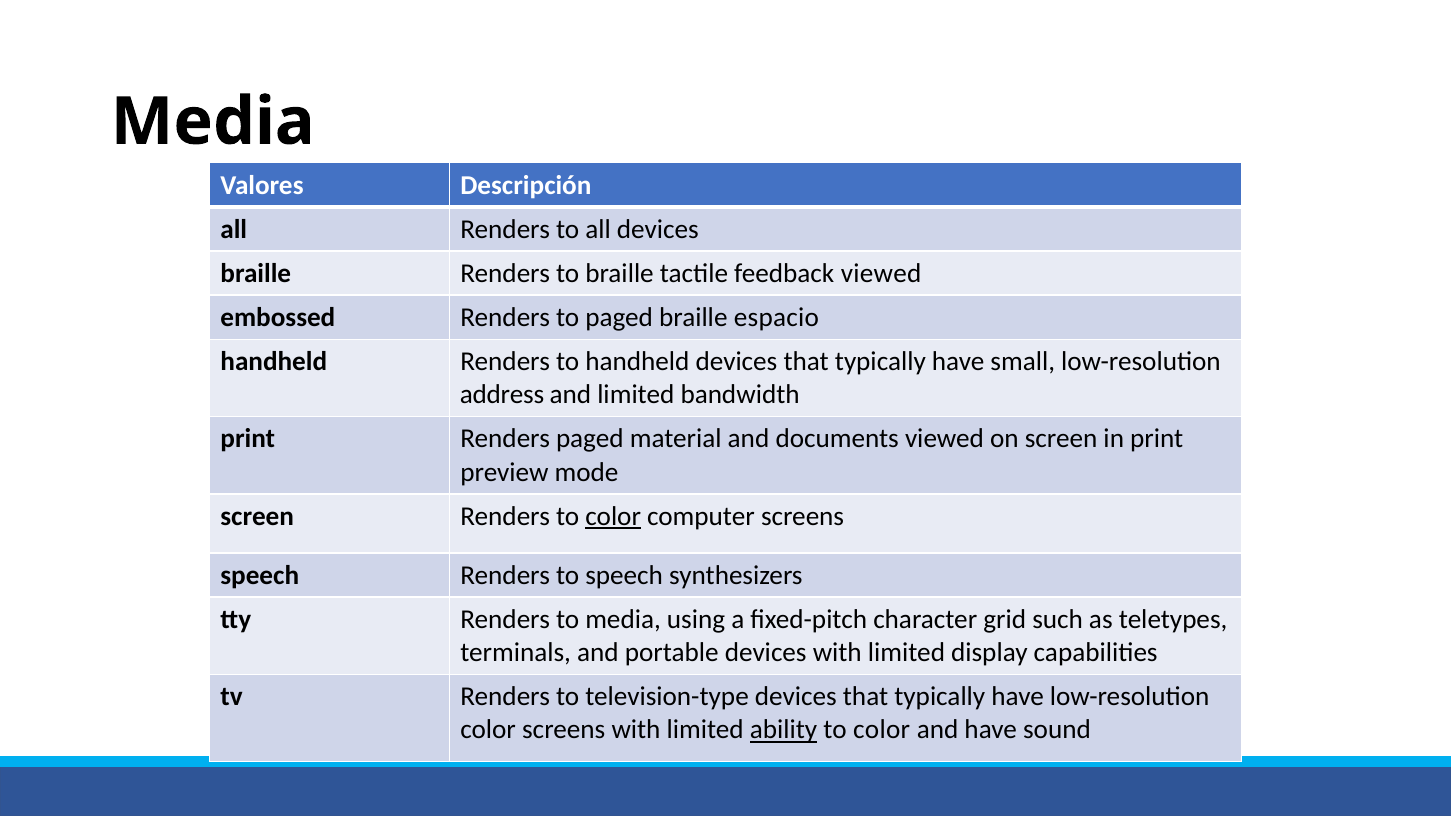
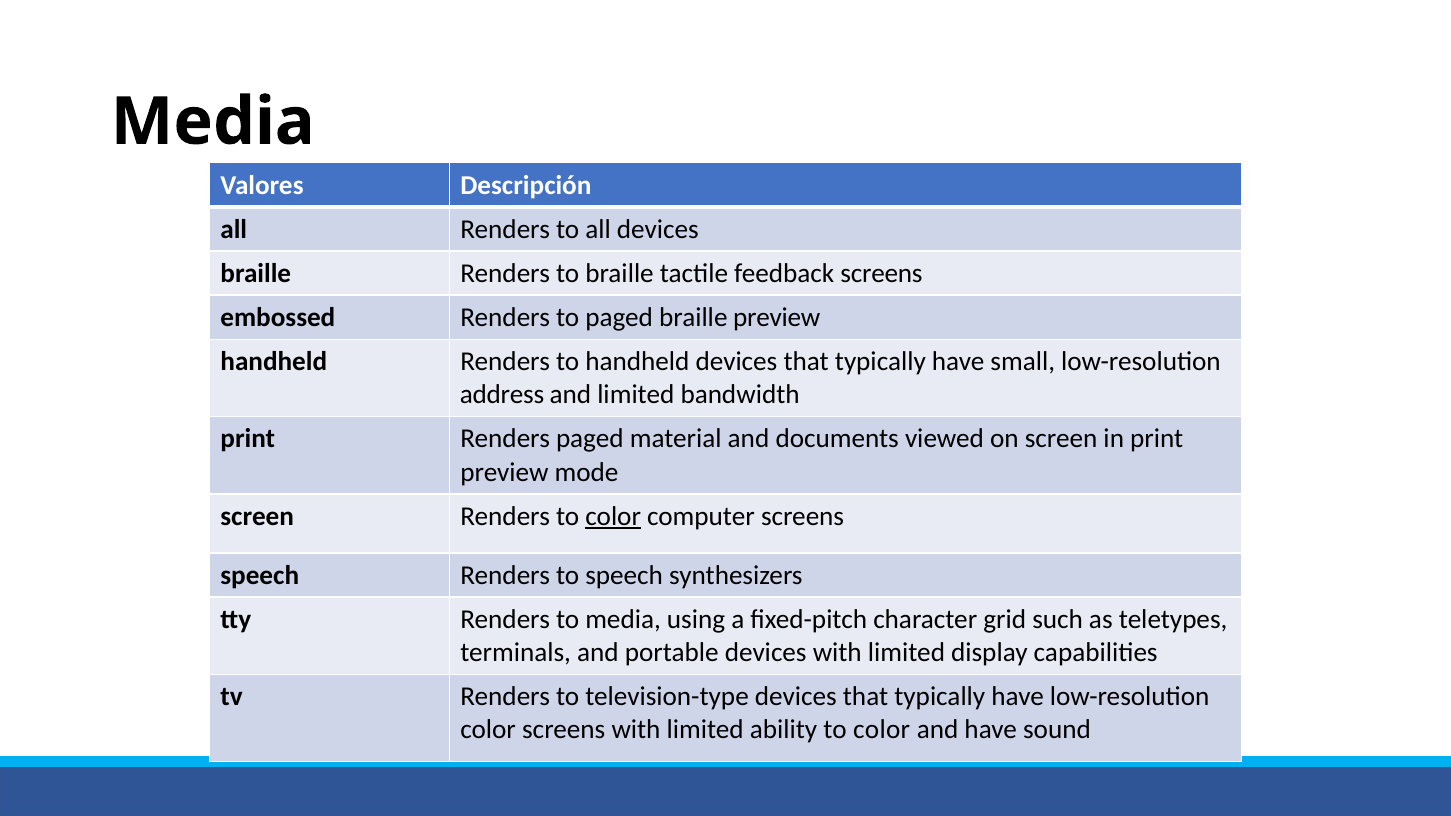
feedback viewed: viewed -> screens (881, 273)
braille espacio: espacio -> preview (777, 318)
ability underline: present -> none (783, 730)
